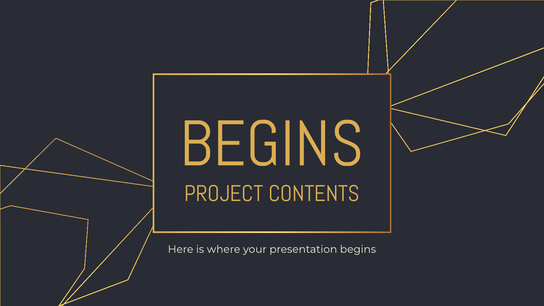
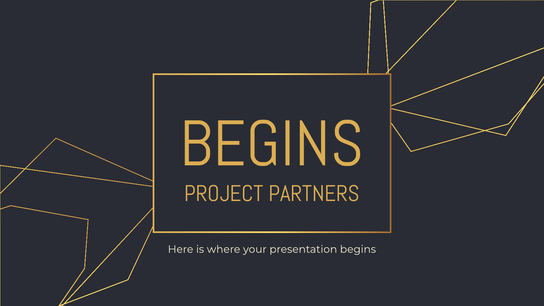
CONTENTS: CONTENTS -> PARTNERS (314, 194)
